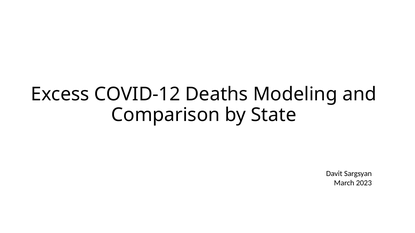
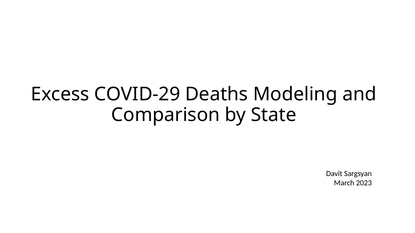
COVID-12: COVID-12 -> COVID-29 (137, 94)
